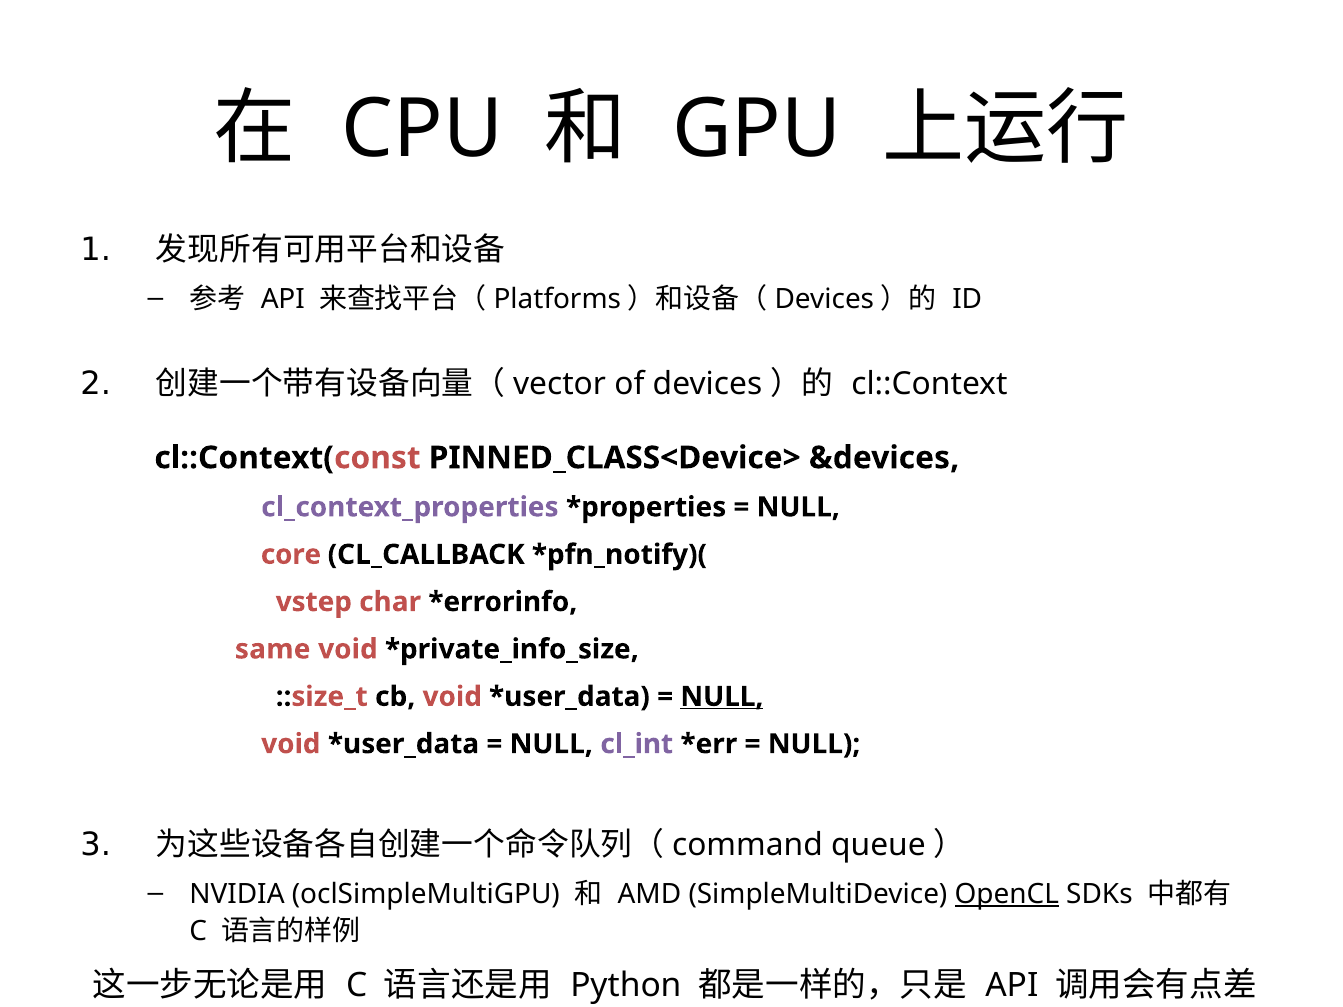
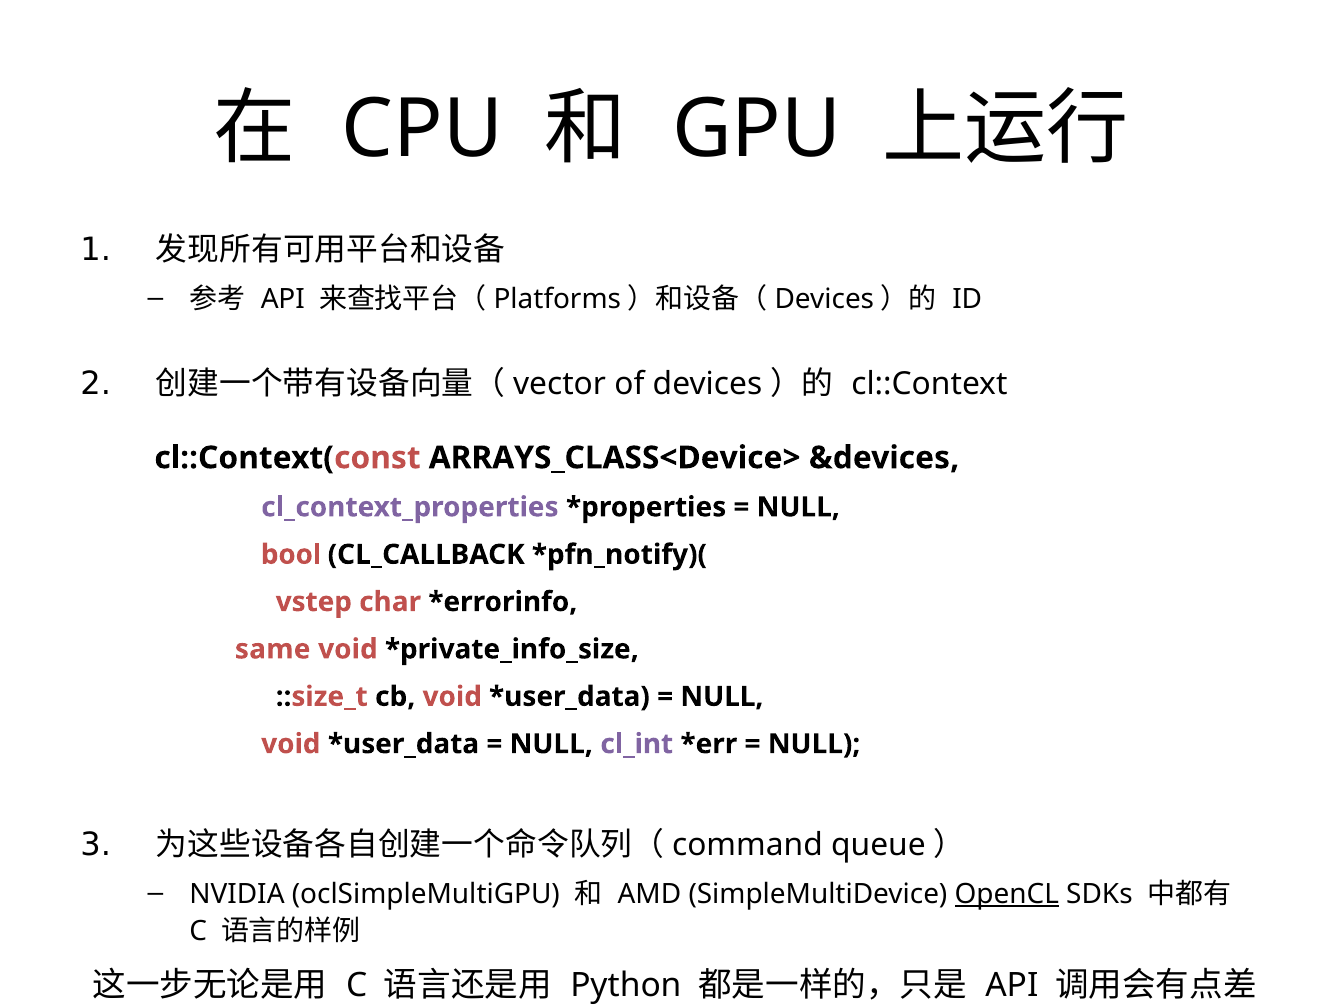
PINNED_CLASS<Device>: PINNED_CLASS<Device> -> ARRAYS_CLASS<Device> (615, 458)
core: core -> bool (291, 555)
NULL underline: present -> none (722, 697)
